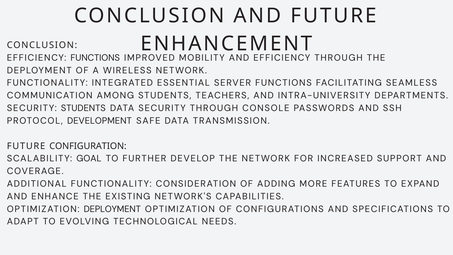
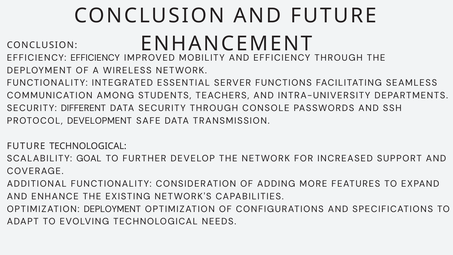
EFFICIENCY FUNCTIONS: FUNCTIONS -> EFFICIENCY (95, 58)
SECURITY STUDENTS: STUDENTS -> DIFFERENT (83, 108)
FUTURE CONFIGURATION: CONFIGURATION -> TECHNOLOGICAL (88, 146)
